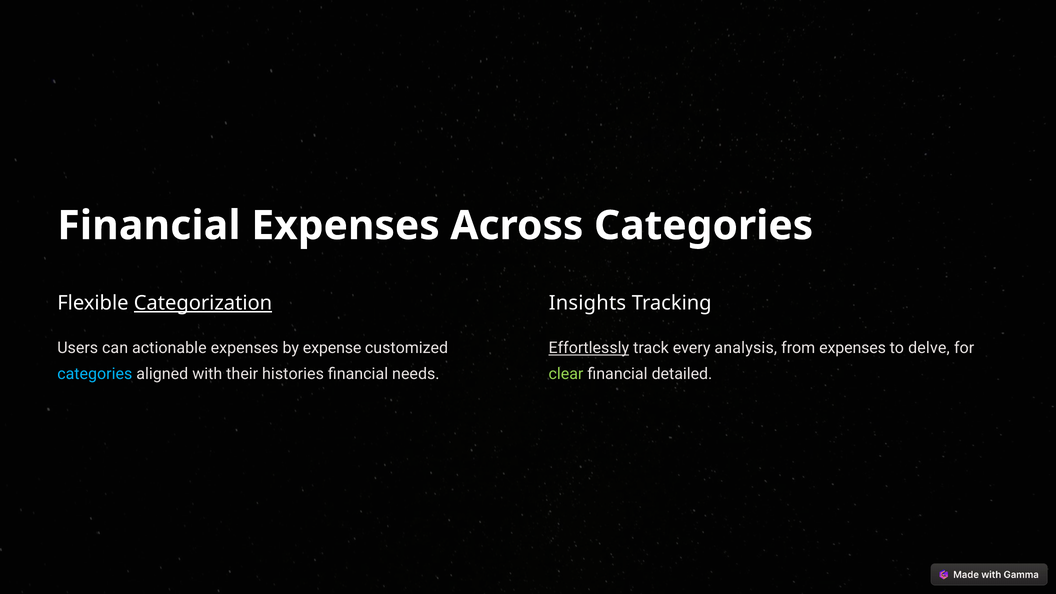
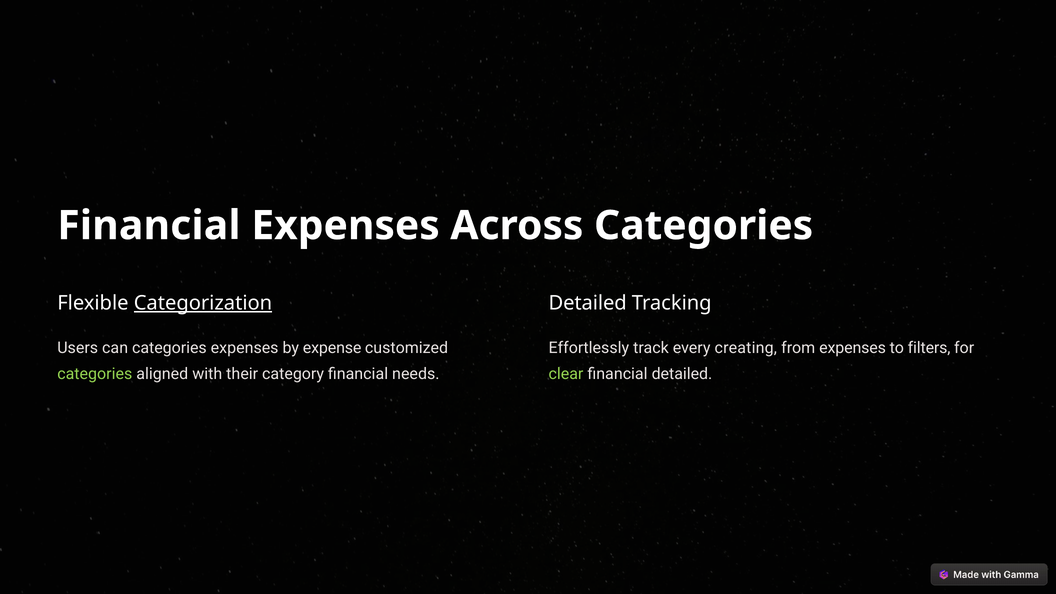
Insights: Insights -> Detailed (588, 303)
can actionable: actionable -> categories (169, 348)
Effortlessly underline: present -> none (589, 348)
analysis: analysis -> creating (746, 348)
delve: delve -> filters (929, 348)
categories colour: light blue -> light green (95, 374)
histories: histories -> category (293, 374)
